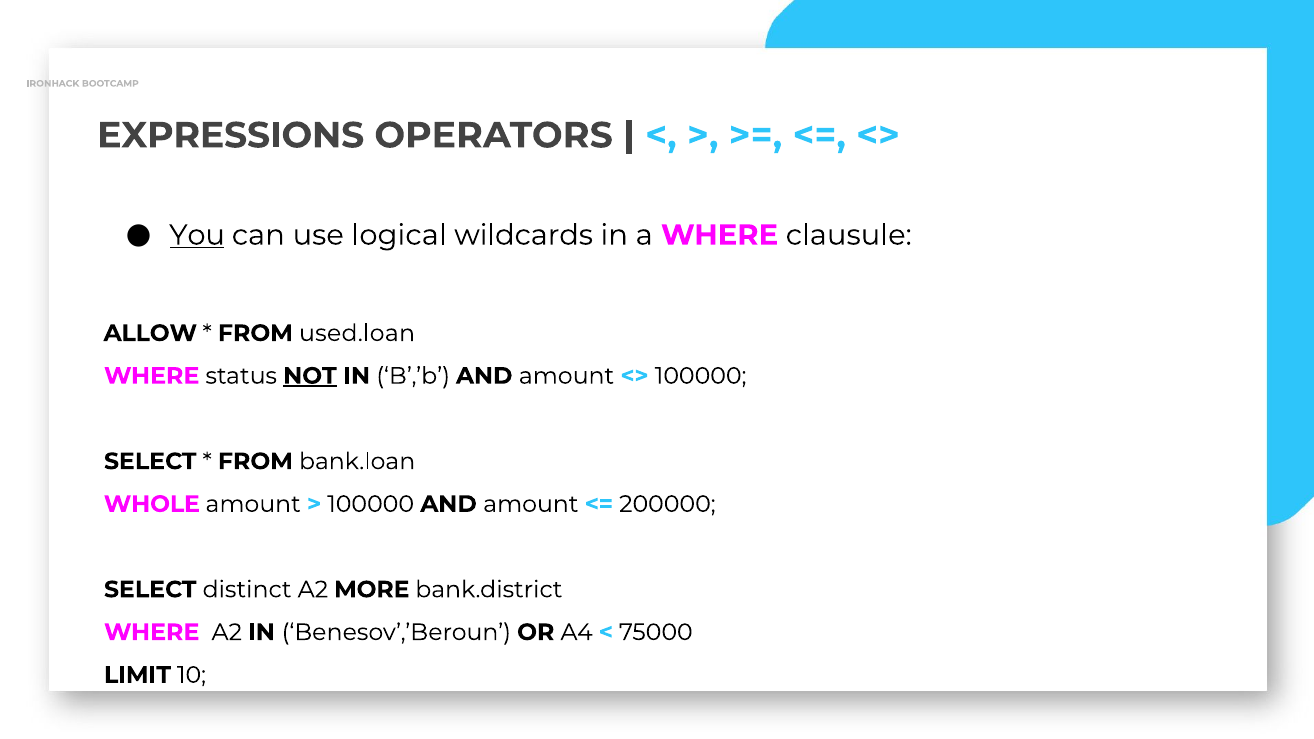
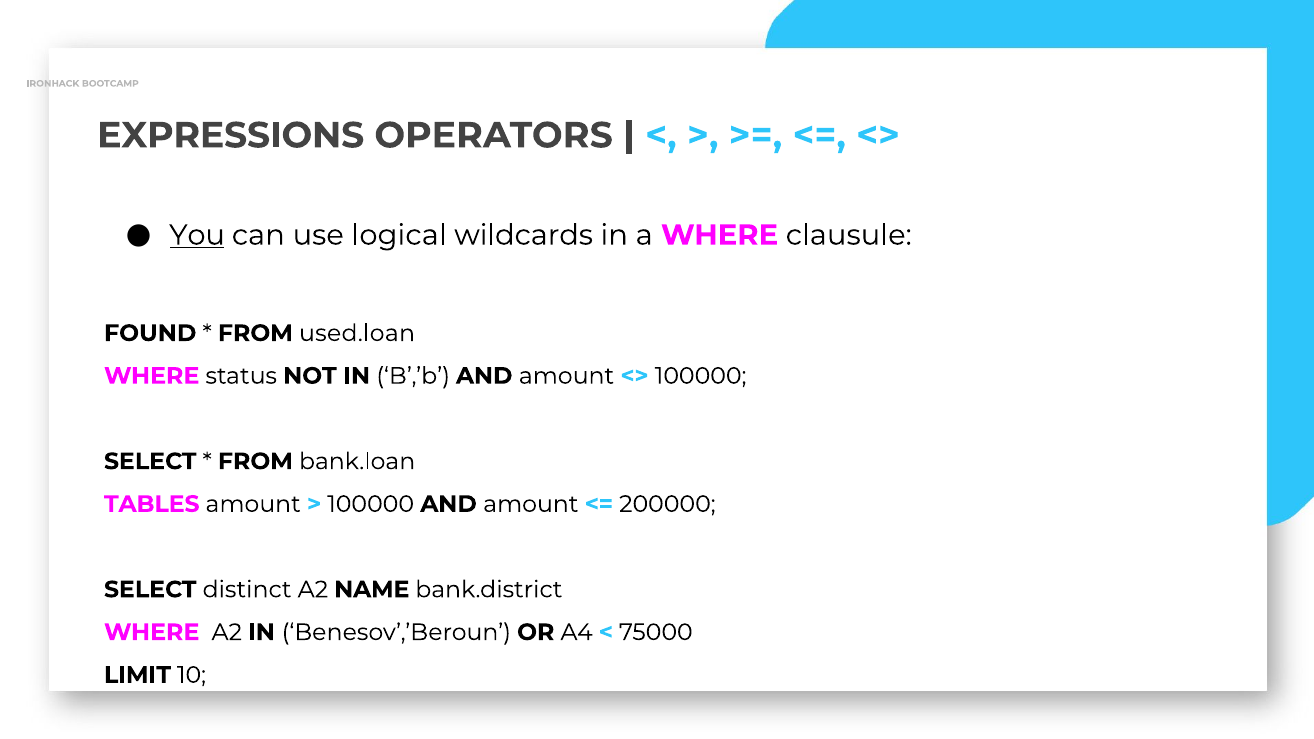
ALLOW: ALLOW -> FOUND (150, 333)
NOT underline: present -> none (310, 376)
WHOLE: WHOLE -> TABLES (152, 504)
MORE: MORE -> NAME (372, 590)
